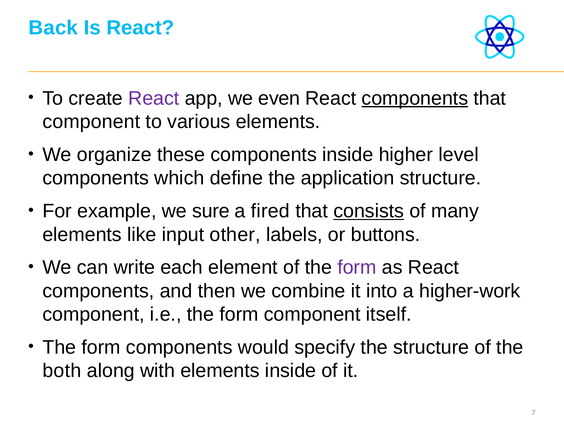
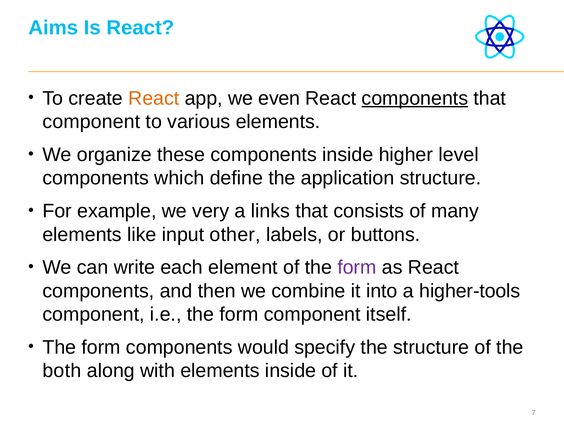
Back: Back -> Aims (53, 28)
React colour: purple -> orange (154, 98)
sure: sure -> very (211, 211)
fired: fired -> links (270, 211)
consists underline: present -> none (369, 211)
higher-work: higher-work -> higher-tools (470, 291)
